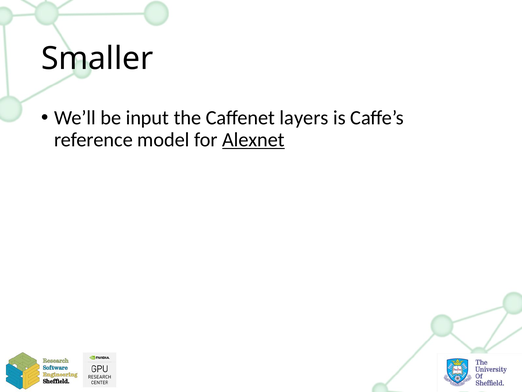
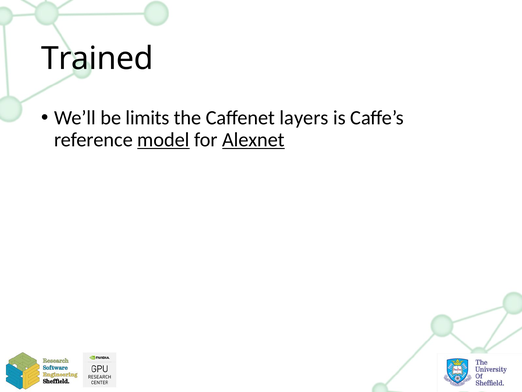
Smaller: Smaller -> Trained (97, 58)
input: input -> limits (147, 118)
model underline: none -> present (163, 140)
